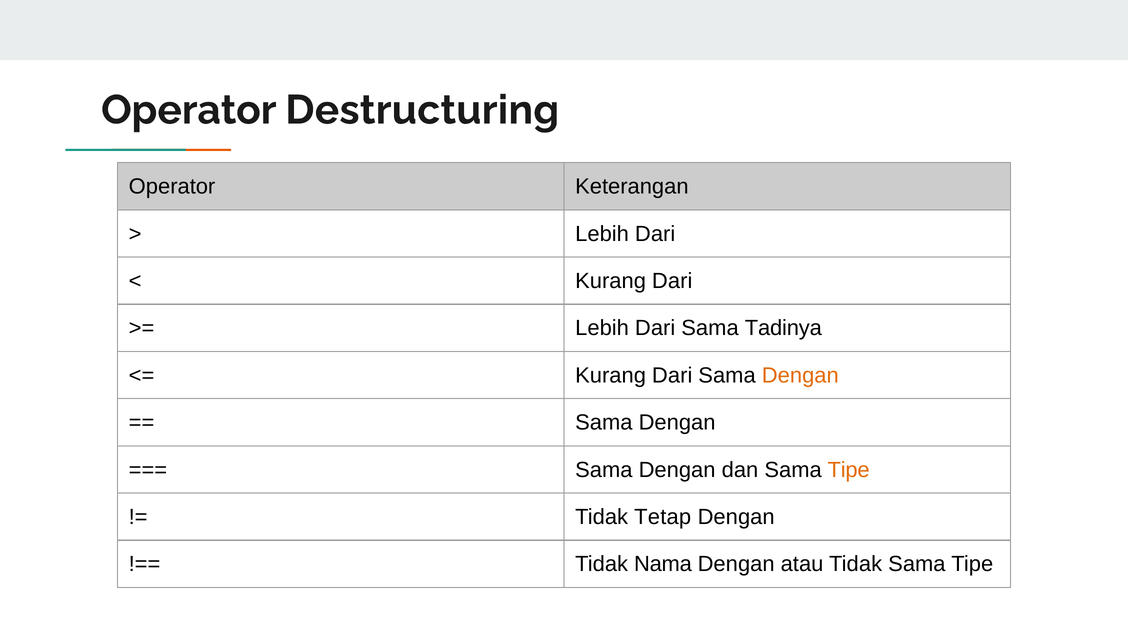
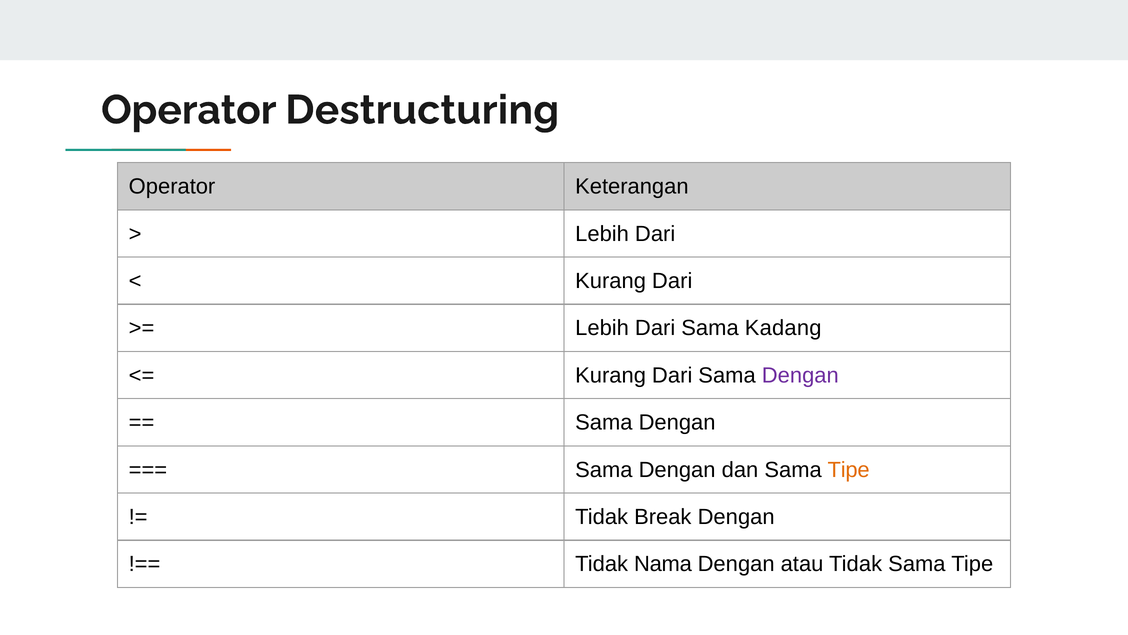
Tadinya: Tadinya -> Kadang (783, 328)
Dengan colour: orange -> purple (800, 375)
Tetap: Tetap -> Break (663, 517)
